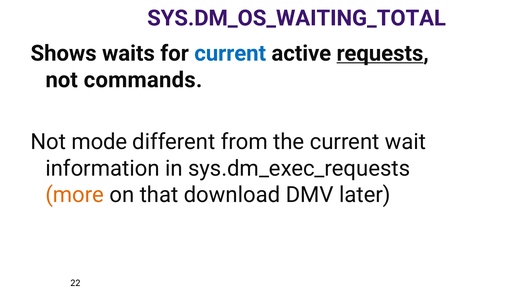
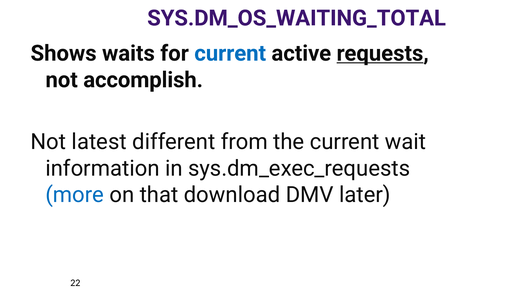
commands: commands -> accomplish (143, 80)
mode: mode -> latest (99, 142)
more colour: orange -> blue (75, 195)
